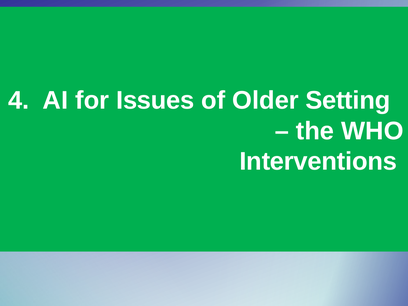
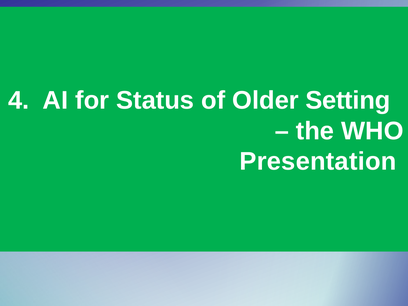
Issues: Issues -> Status (155, 100)
Interventions: Interventions -> Presentation (318, 162)
